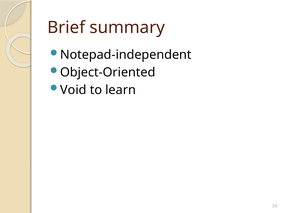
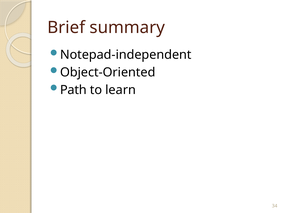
Void: Void -> Path (73, 90)
